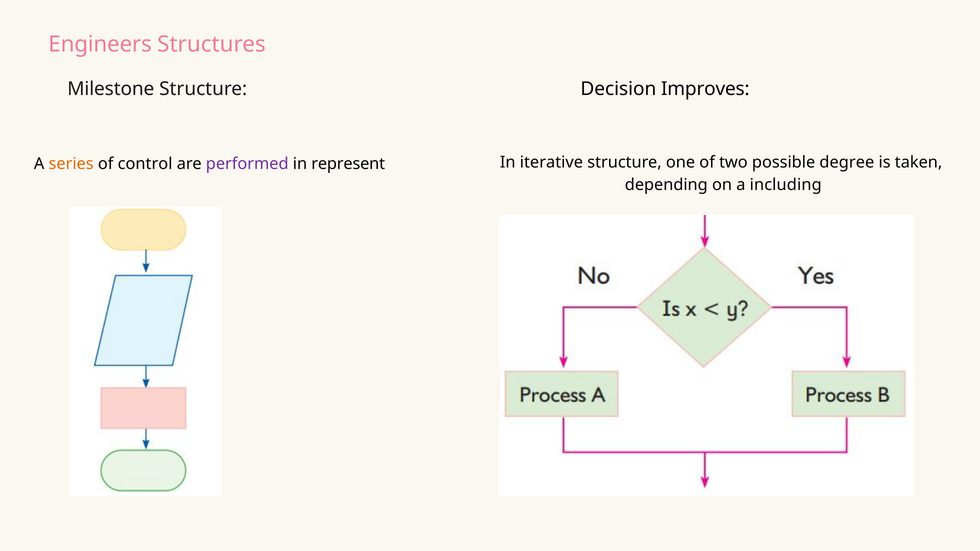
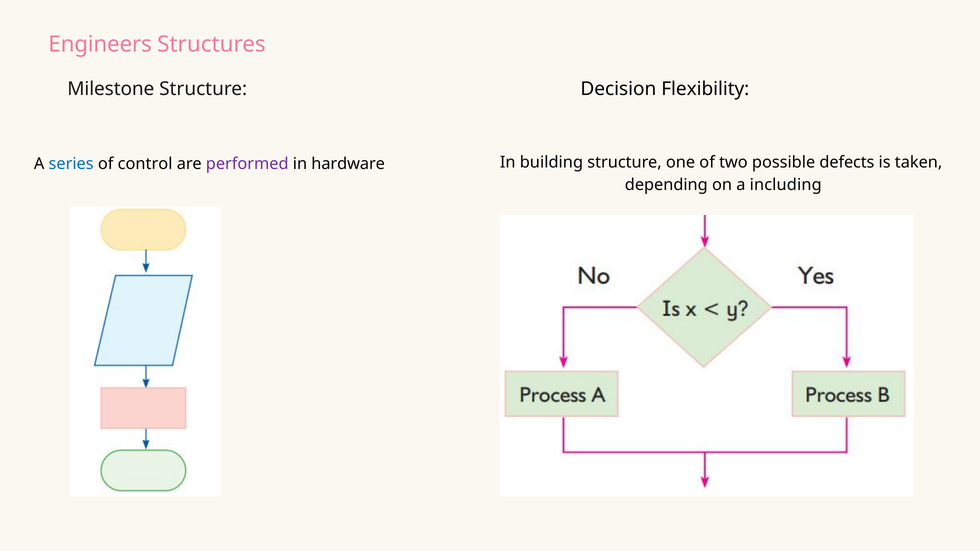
Improves: Improves -> Flexibility (705, 89)
series colour: orange -> blue (71, 164)
represent: represent -> hardware (348, 164)
iterative: iterative -> building (551, 162)
degree: degree -> defects (847, 162)
